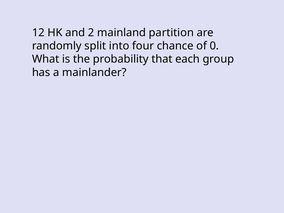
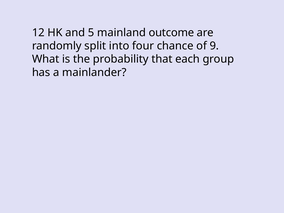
2: 2 -> 5 (91, 33)
partition: partition -> outcome (171, 33)
0: 0 -> 9 (214, 46)
